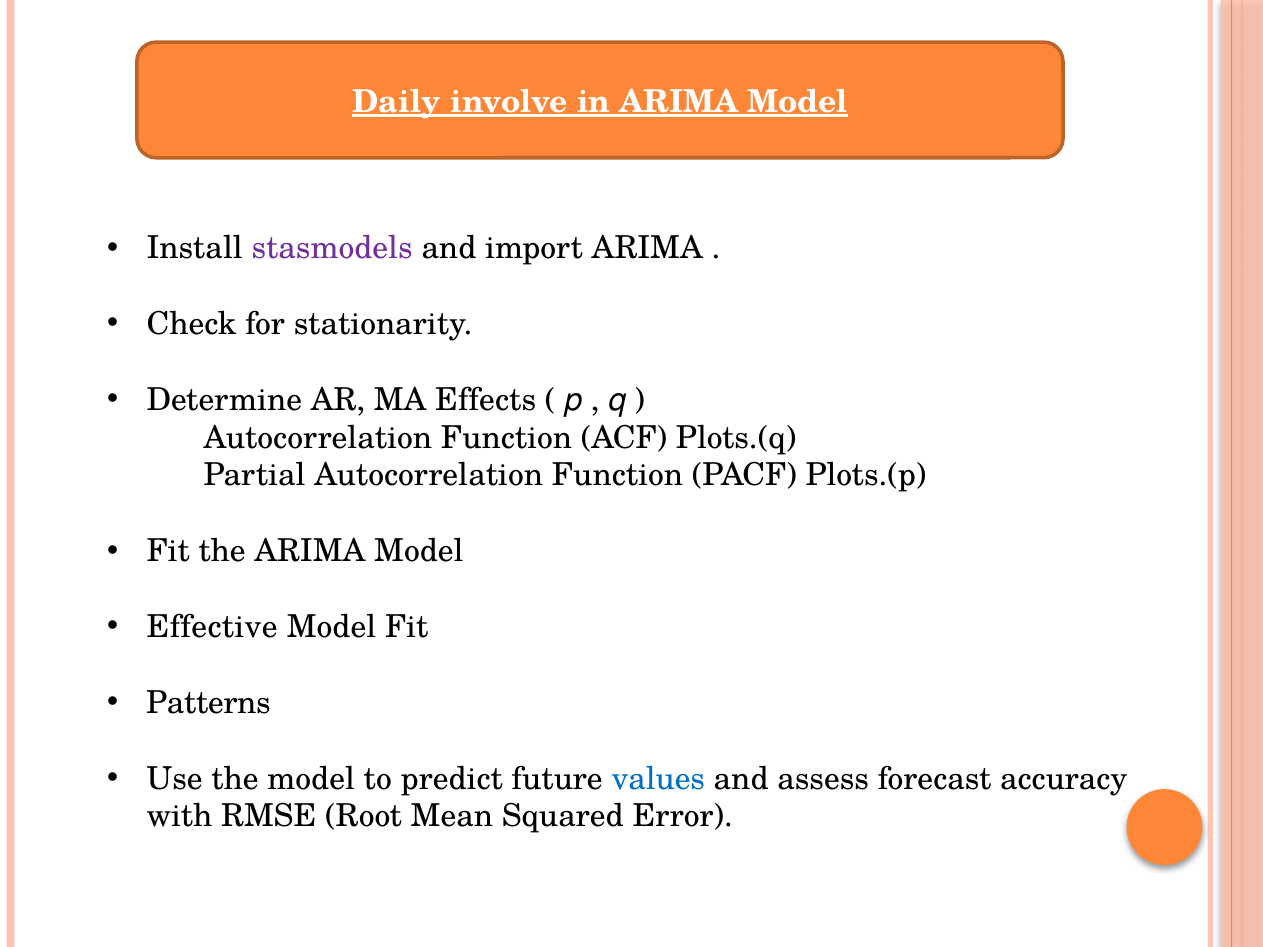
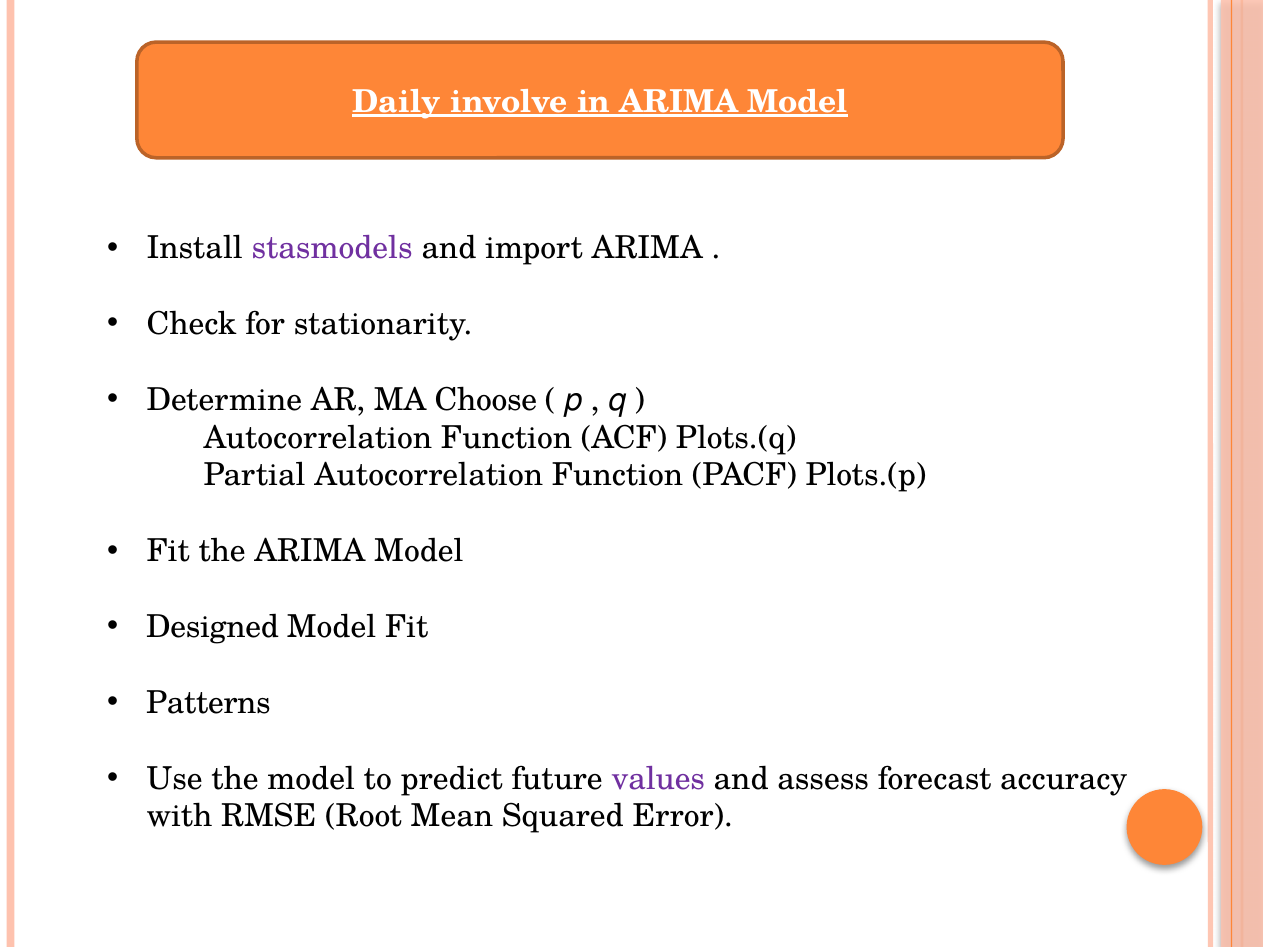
Effects: Effects -> Choose (486, 400)
Effective: Effective -> Designed (213, 627)
values colour: blue -> purple (658, 779)
